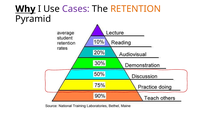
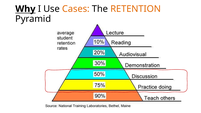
Cases colour: purple -> orange (76, 9)
